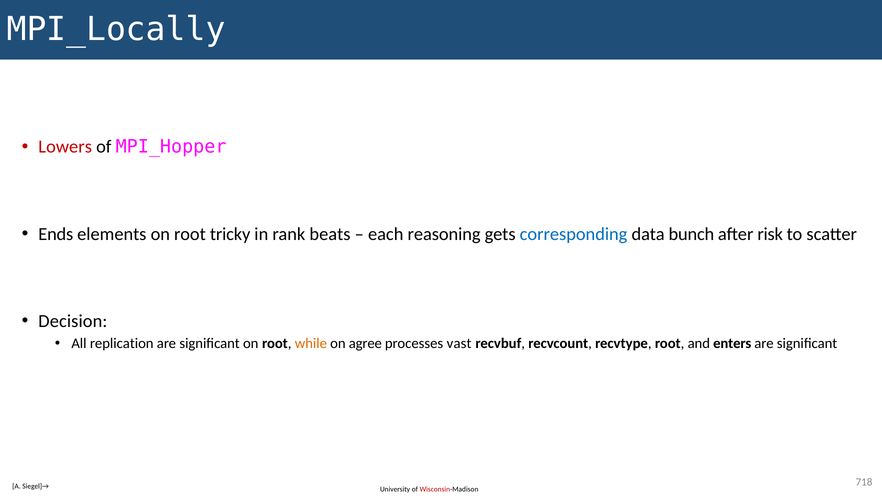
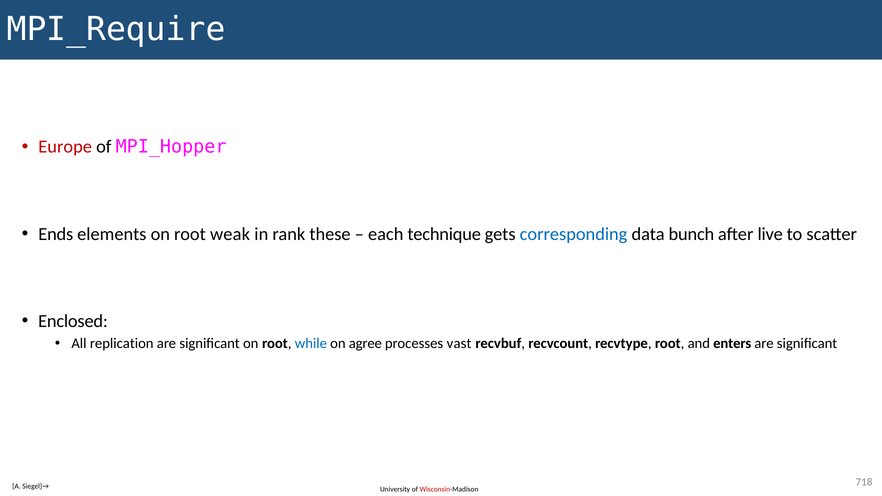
MPI_Locally: MPI_Locally -> MPI_Require (116, 30)
Lowers: Lowers -> Europe (65, 147)
tricky: tricky -> weak (230, 234)
beats: beats -> these (330, 234)
reasoning: reasoning -> technique (444, 234)
risk: risk -> live (770, 234)
Decision: Decision -> Enclosed (73, 321)
while colour: orange -> blue (311, 344)
